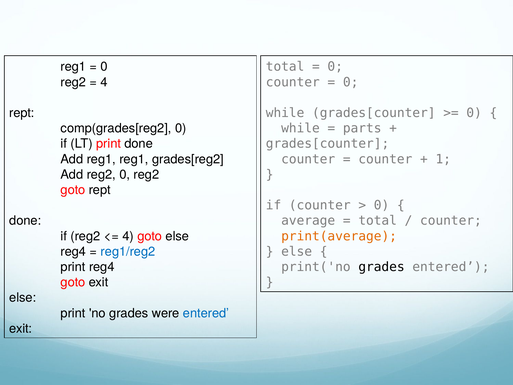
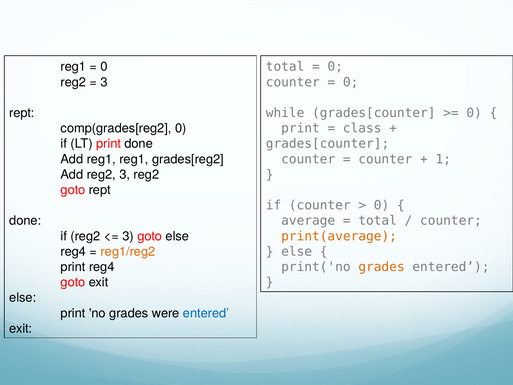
4: 4 -> 3 (104, 82)
while: while -> print (300, 128)
parts: parts -> class (362, 128)
reg2 0: 0 -> 3 (125, 174)
4: 4 -> 3 (128, 236)
reg1/reg2 colour: blue -> orange (128, 251)
grades colour: black -> orange (382, 267)
